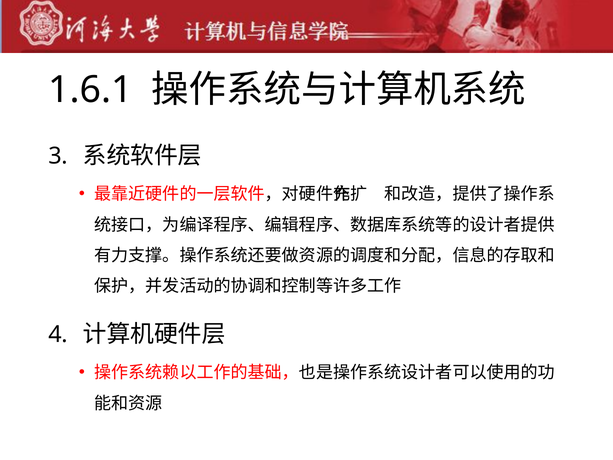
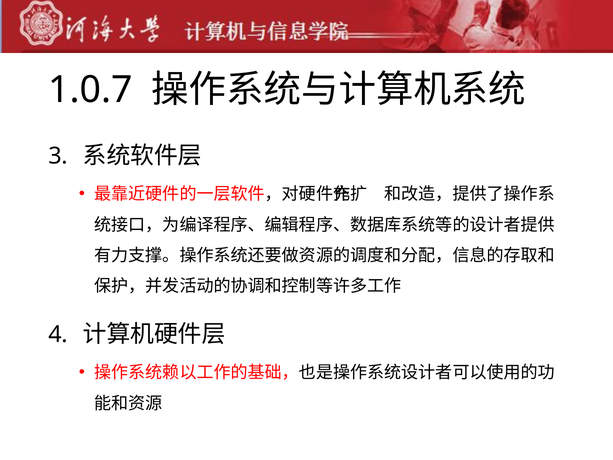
1.6.1: 1.6.1 -> 1.0.7 (90, 90)
